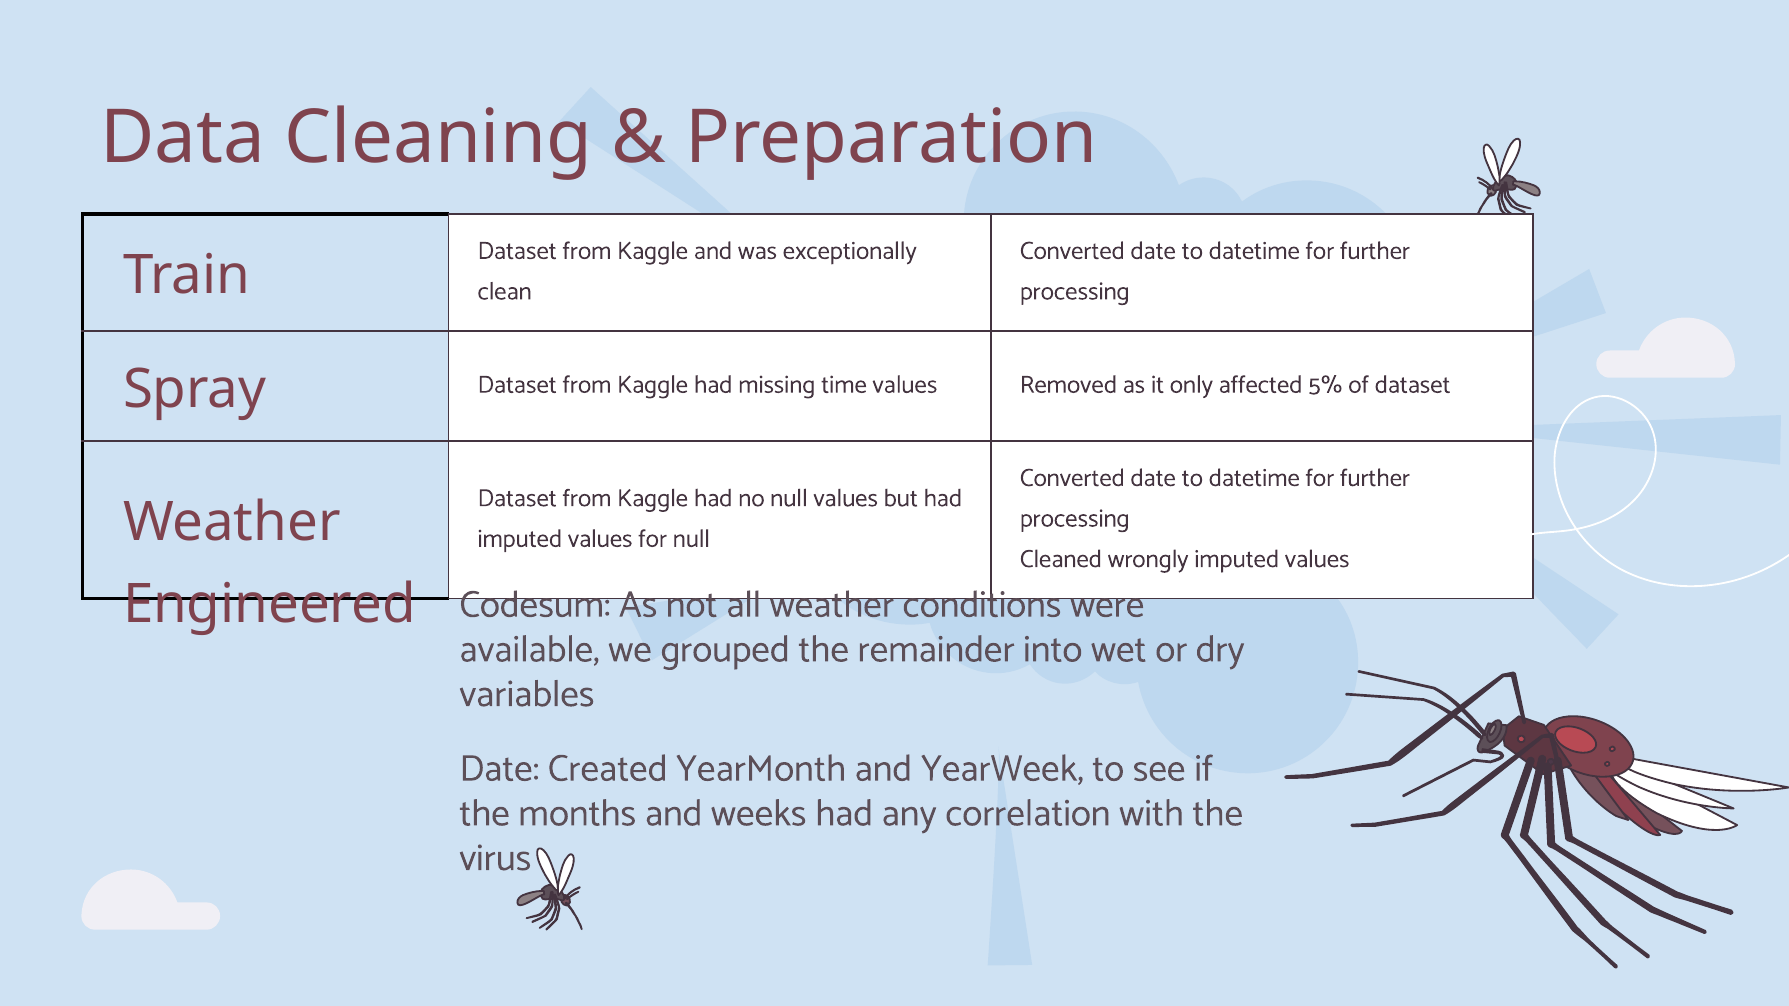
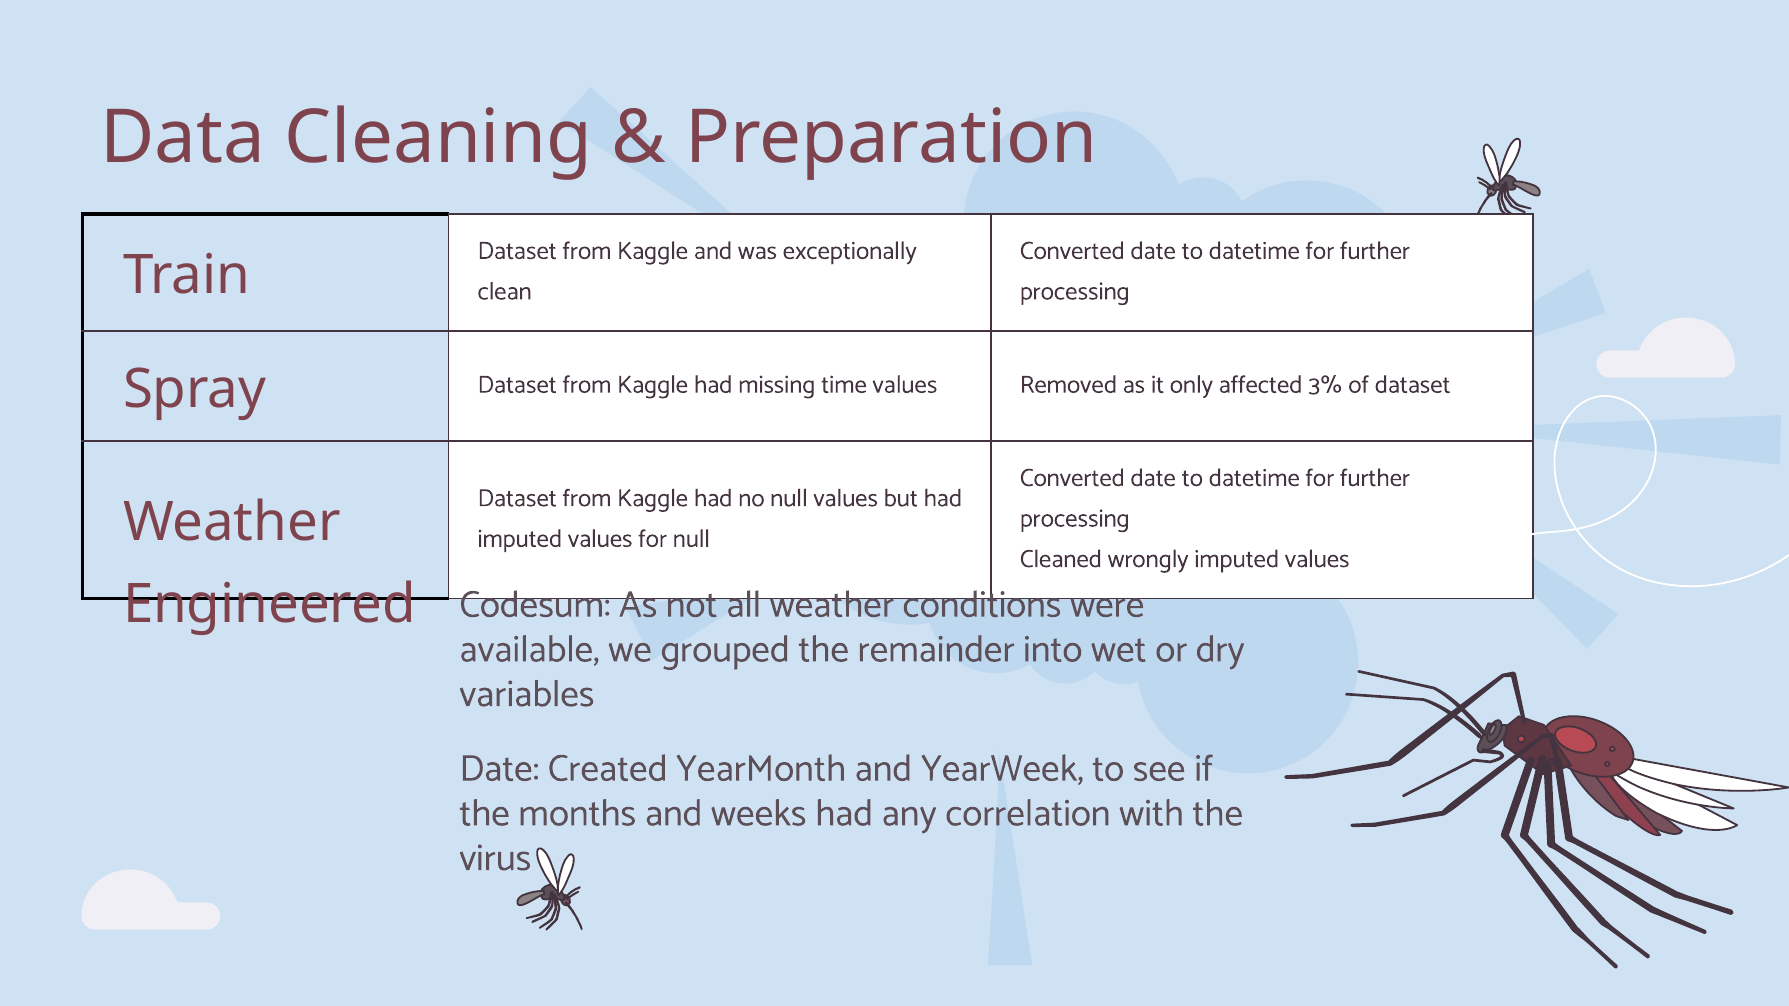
5%: 5% -> 3% (1325, 385)
